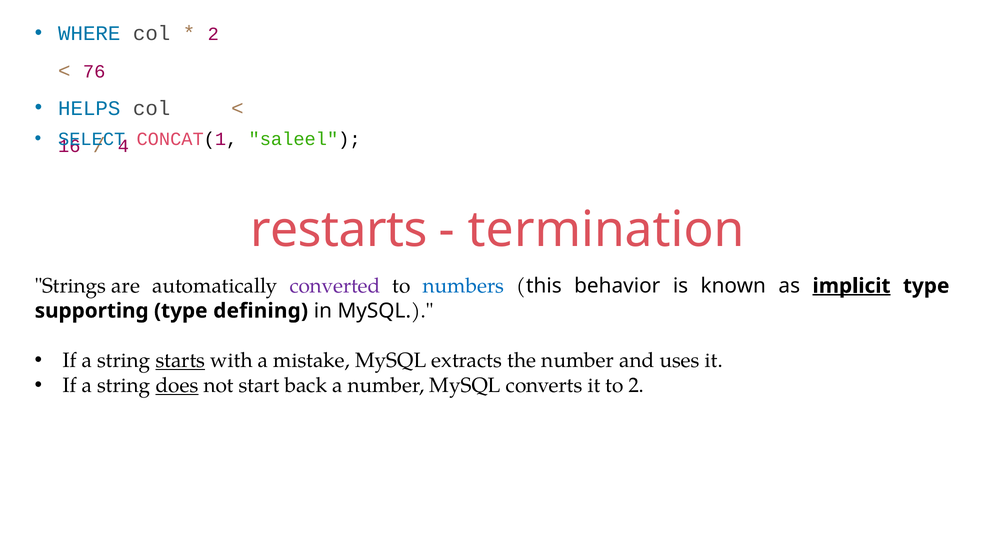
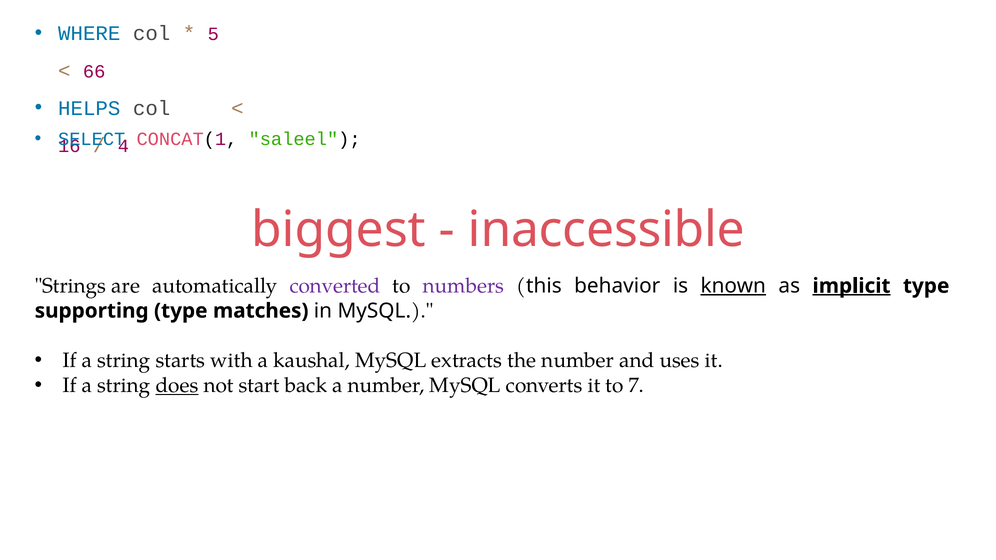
2: 2 -> 5 (213, 34)
76: 76 -> 66 (94, 72)
restarts: restarts -> biggest (339, 230)
termination: termination -> inaccessible (606, 230)
numbers colour: blue -> purple (463, 286)
known underline: none -> present (733, 286)
defining: defining -> matches (261, 311)
starts underline: present -> none (180, 361)
mistake: mistake -> kaushal (312, 361)
to 2: 2 -> 7 (636, 386)
